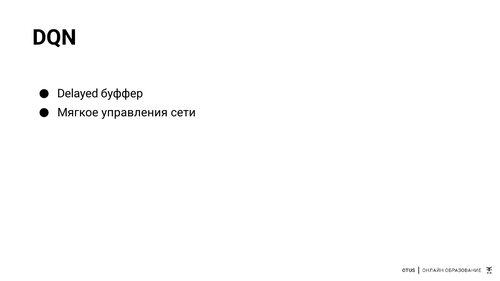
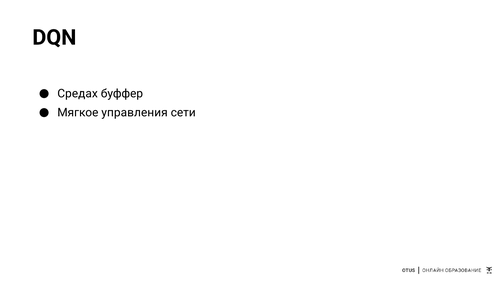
Delayed: Delayed -> Средах (78, 94)
